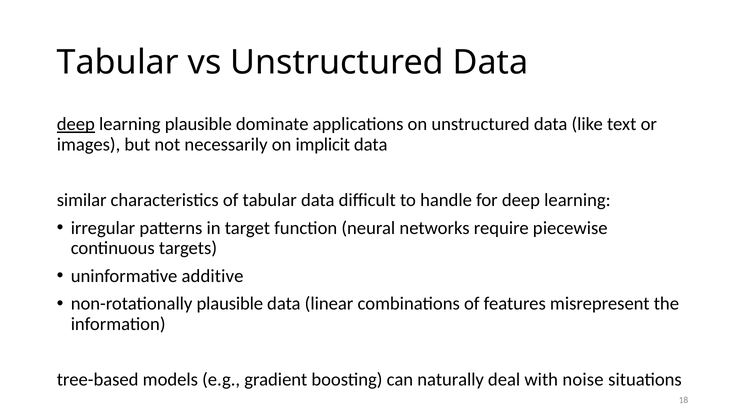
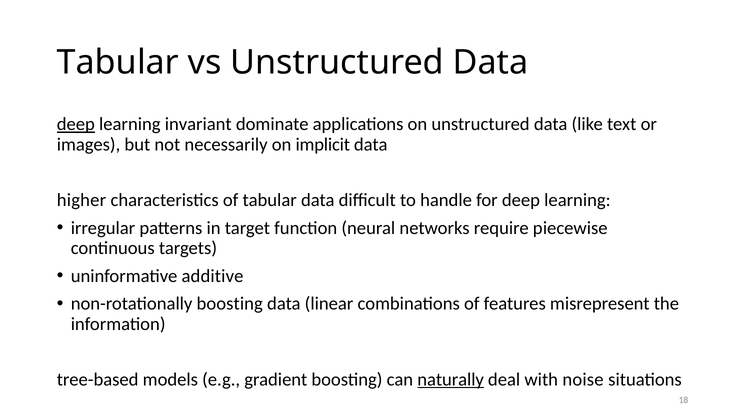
learning plausible: plausible -> invariant (198, 124)
similar: similar -> higher (82, 200)
non-rotationally plausible: plausible -> boosting (230, 304)
naturally underline: none -> present (451, 380)
